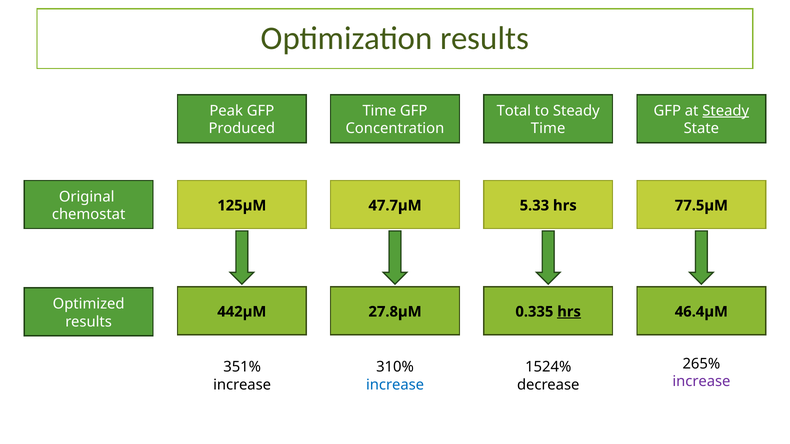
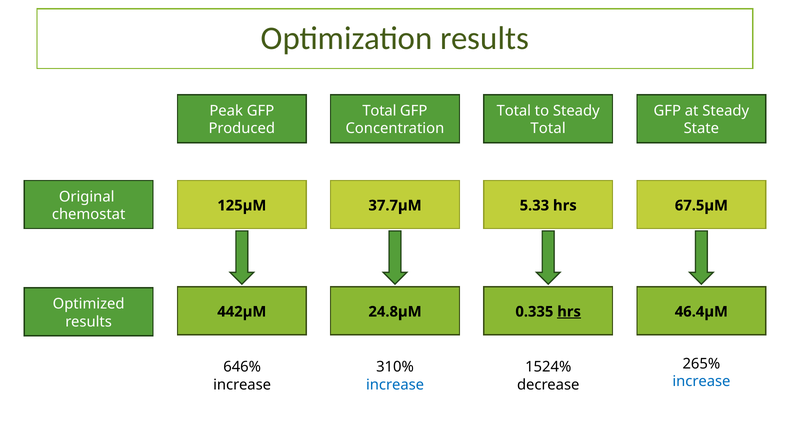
Time: Time -> Total (379, 111)
Steady underline: present -> none (726, 111)
Time: Time -> Total (548, 129)
47.7µM: 47.7µM -> 37.7µM (395, 206)
77.5µM: 77.5µM -> 67.5µM (701, 206)
27.8µM: 27.8µM -> 24.8µM (395, 312)
351%: 351% -> 646% (242, 367)
increase colour: purple -> blue (701, 382)
